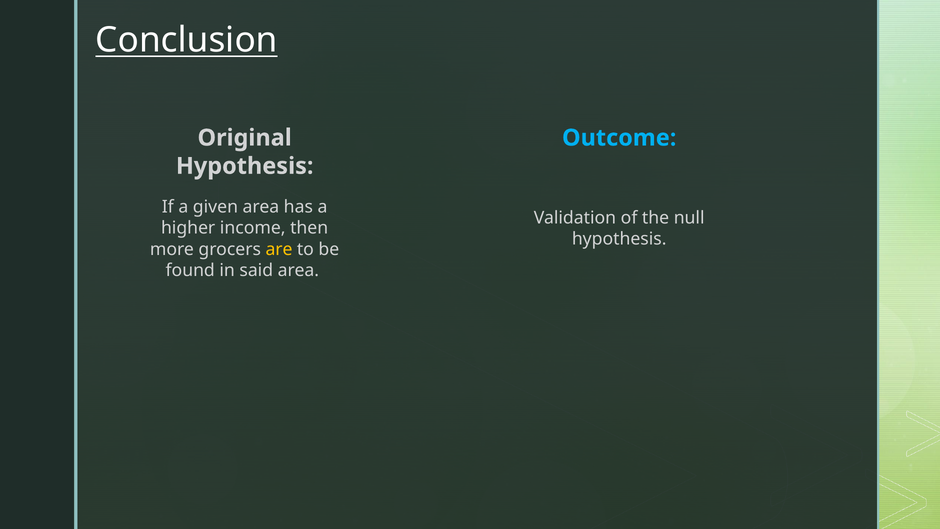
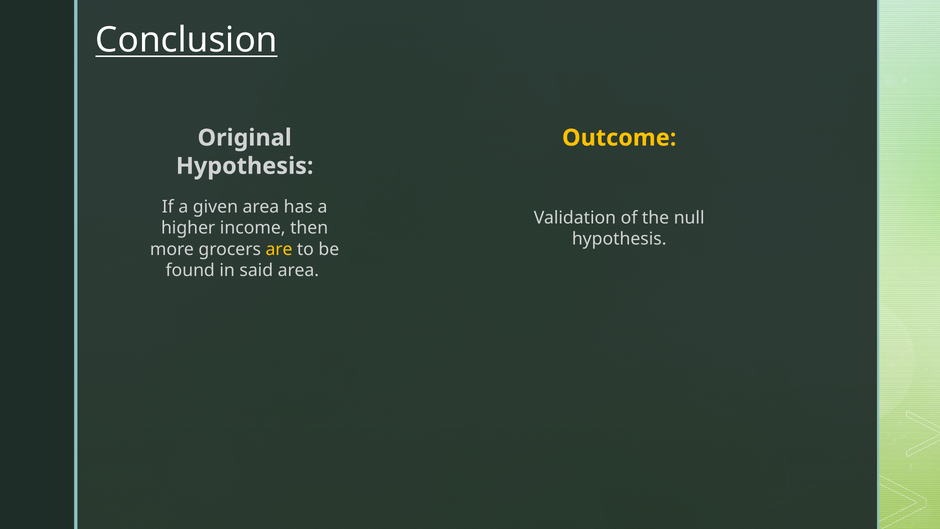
Outcome colour: light blue -> yellow (619, 138)
